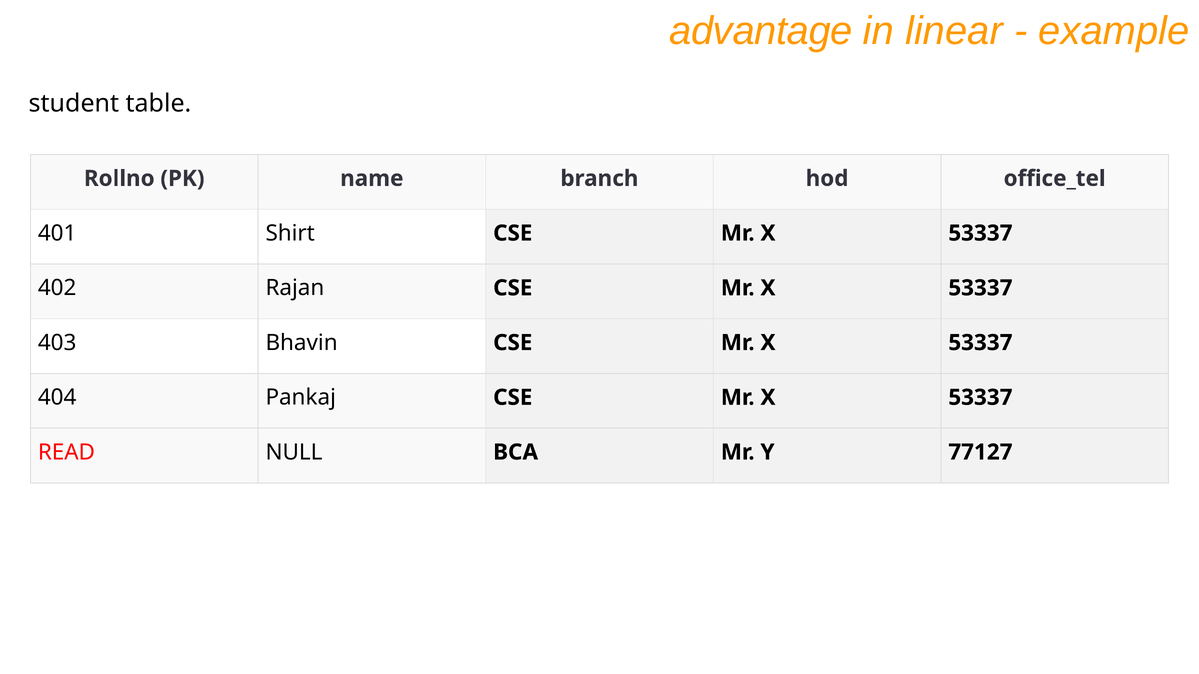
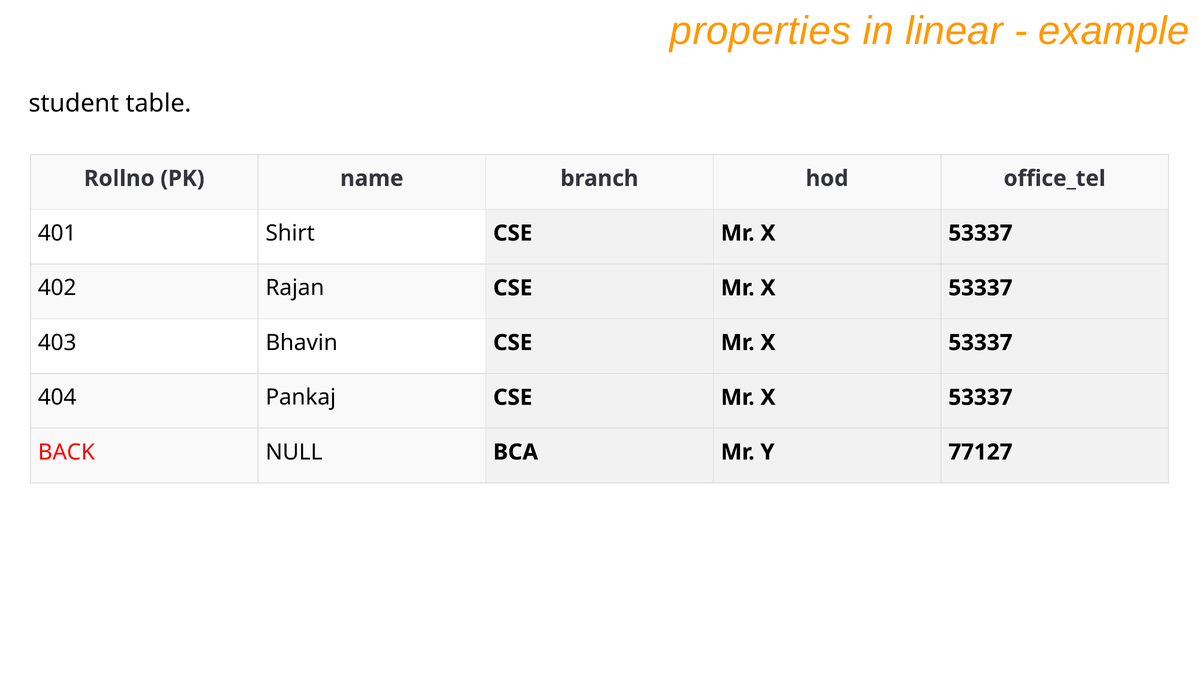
advantage: advantage -> properties (761, 31)
READ: READ -> BACK (66, 452)
